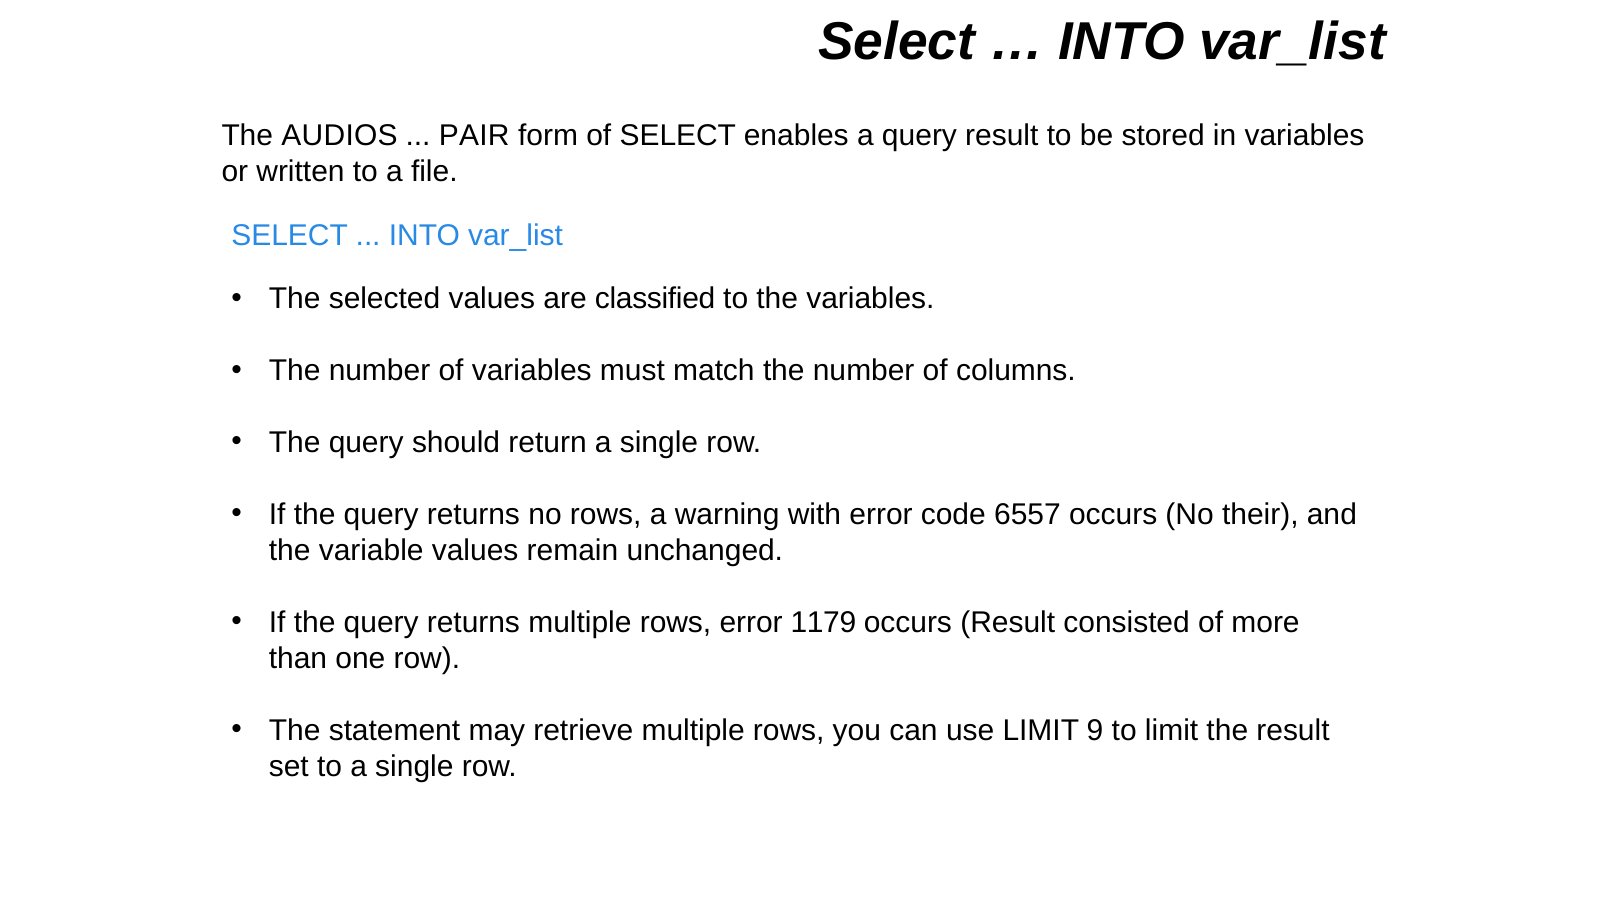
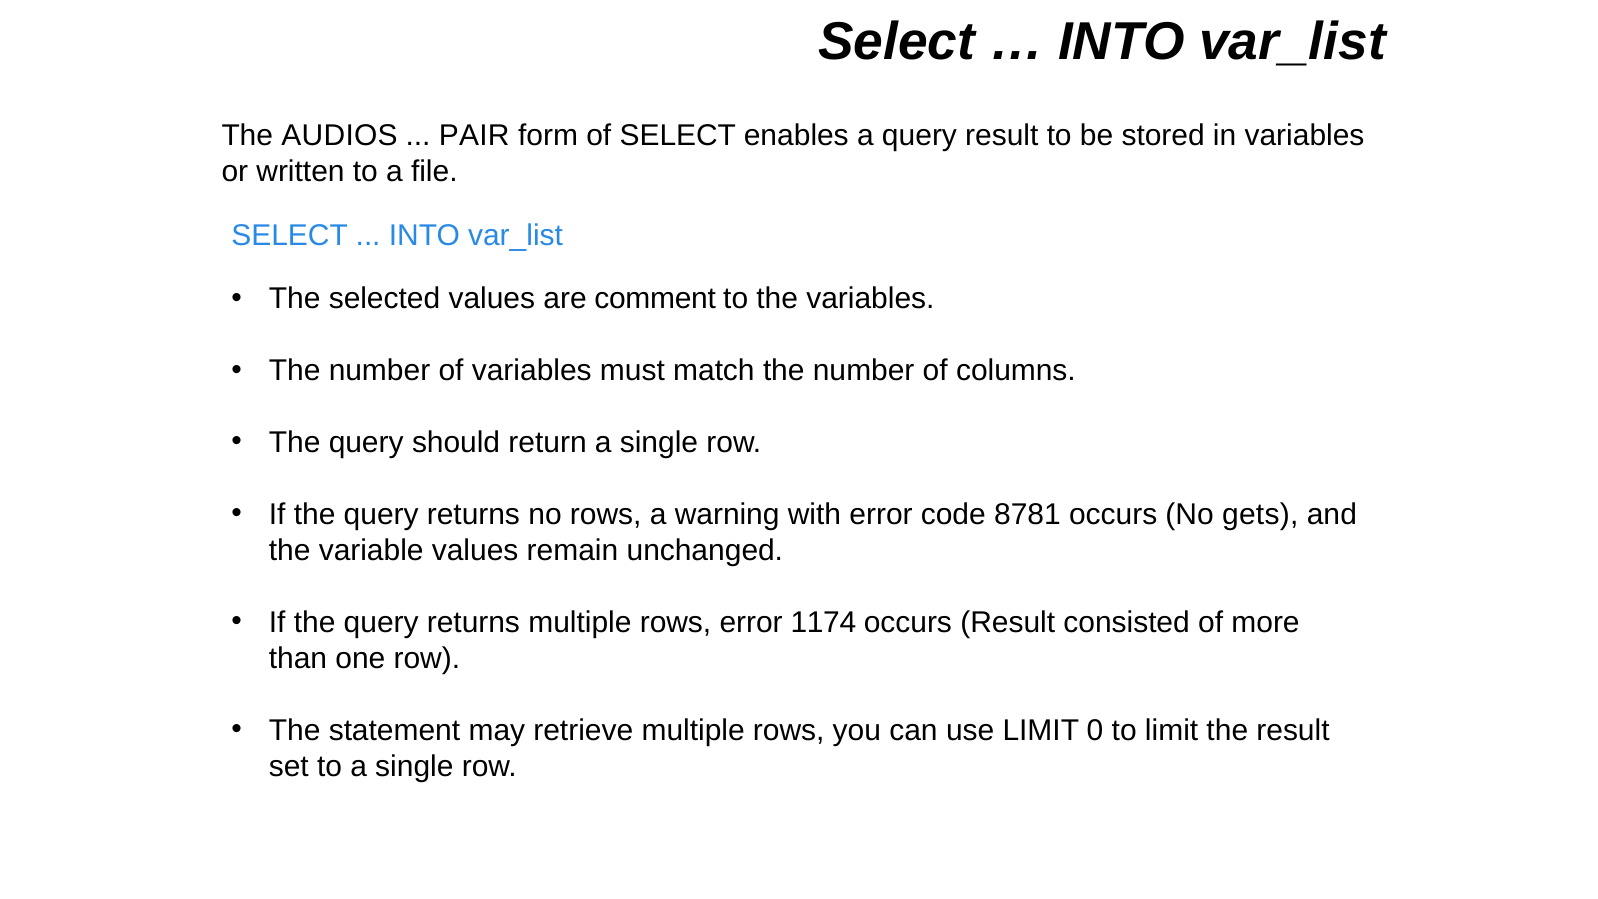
classified: classified -> comment (655, 299)
6557: 6557 -> 8781 (1027, 515)
their: their -> gets (1260, 515)
1179: 1179 -> 1174 (823, 622)
9: 9 -> 0 (1095, 730)
